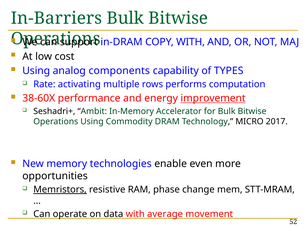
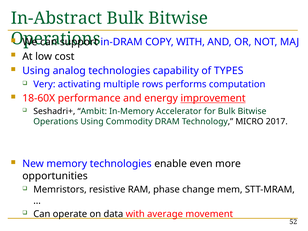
In-Barriers: In-Barriers -> In-Abstract (56, 18)
analog components: components -> technologies (119, 71)
Rate: Rate -> Very (44, 84)
38-60X: 38-60X -> 18-60X (39, 98)
Memristors underline: present -> none (60, 190)
